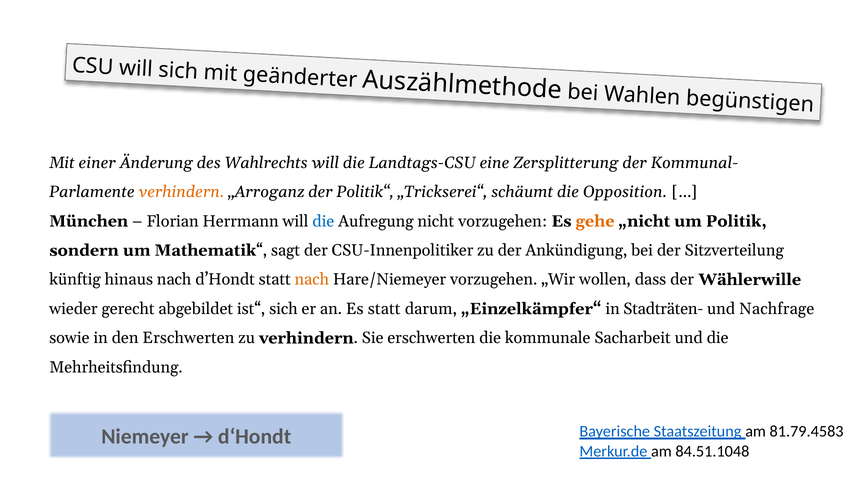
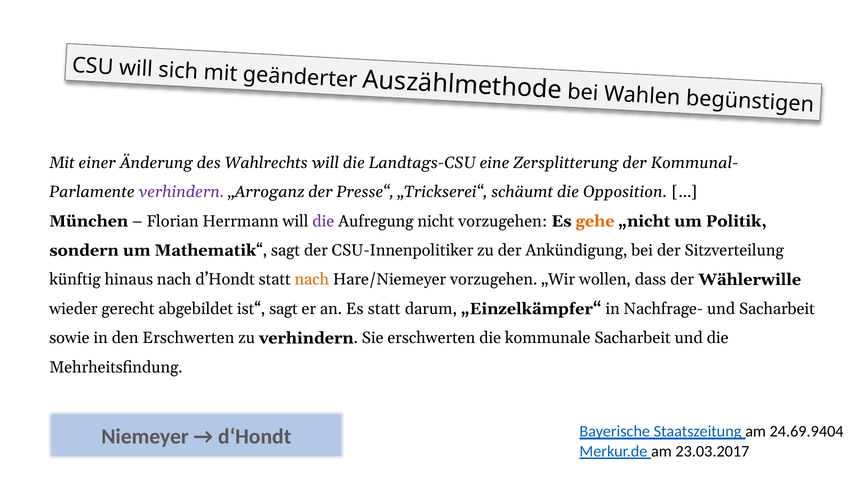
verhindern colour: orange -> purple (181, 192)
Politik“: Politik“ -> Presse“ (365, 192)
die colour: blue -> purple (323, 221)
ist“ sich: sich -> sagt (284, 309)
Stadträten-: Stadträten- -> Nachfrage- (663, 309)
und Nachfrage: Nachfrage -> Sacharbeit (777, 309)
81.79.4583: 81.79.4583 -> 24.69.9404 (807, 432)
84.51.1048: 84.51.1048 -> 23.03.2017 (712, 451)
